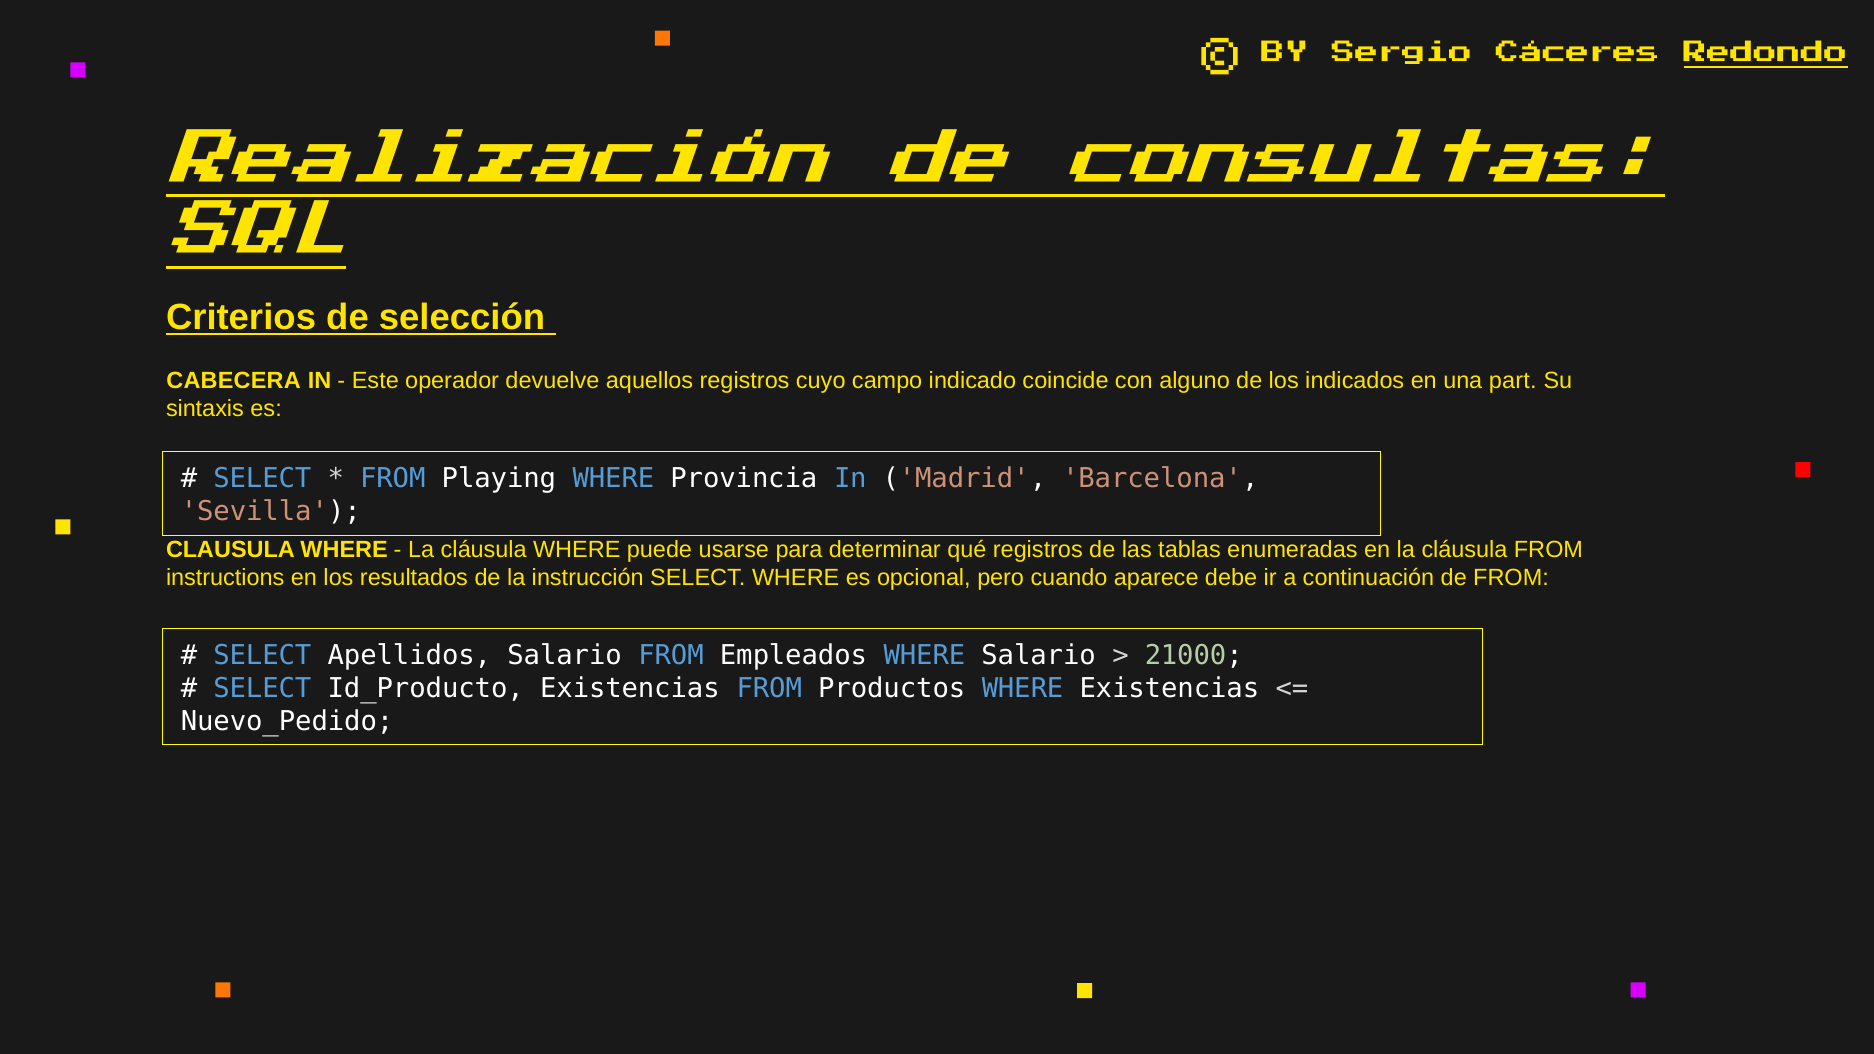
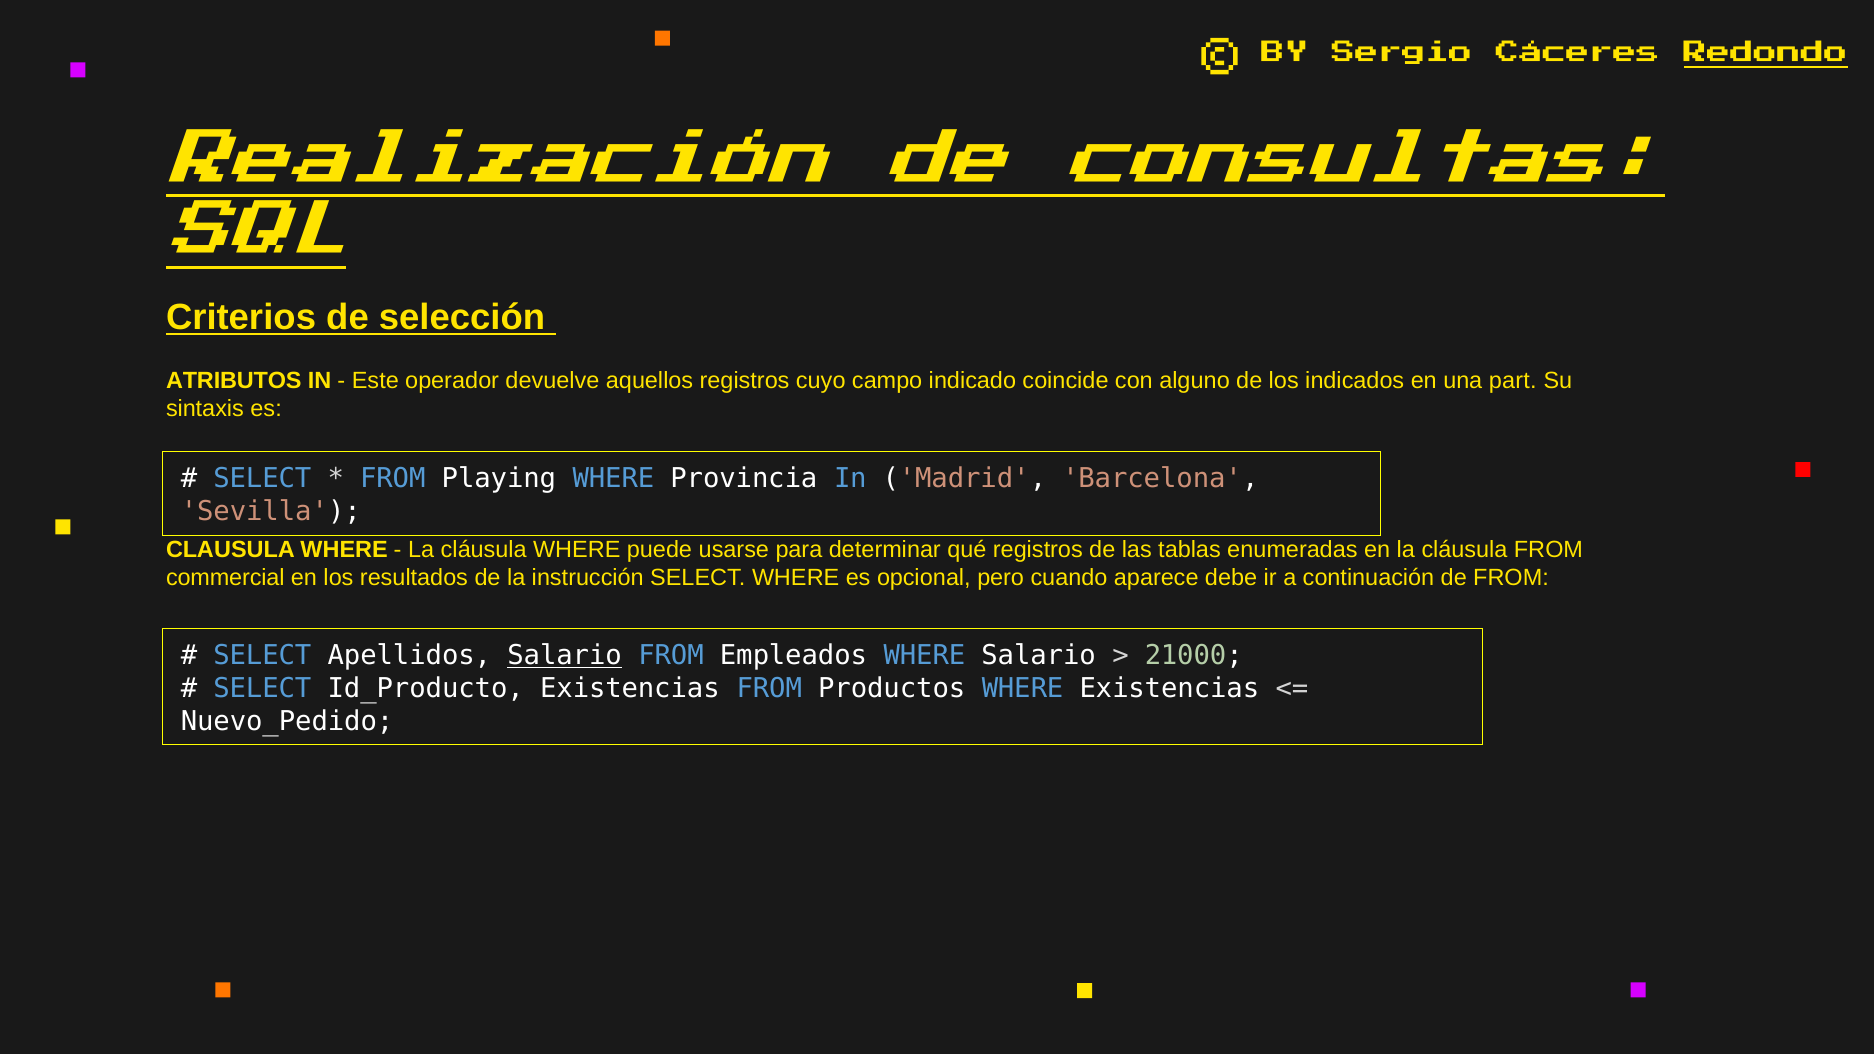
CABECERA: CABECERA -> ATRIBUTOS (234, 381)
instructions: instructions -> commercial (225, 578)
Salario underline: none -> present (565, 656)
